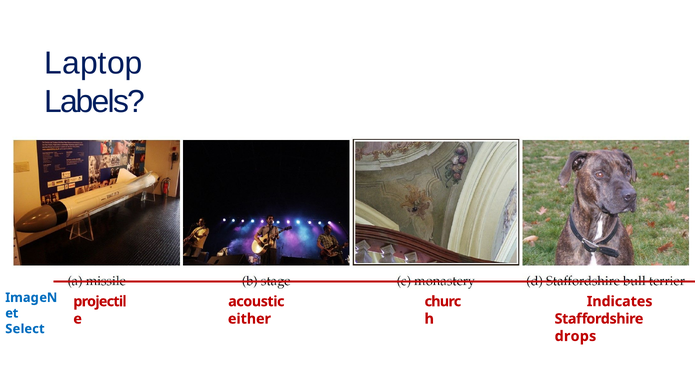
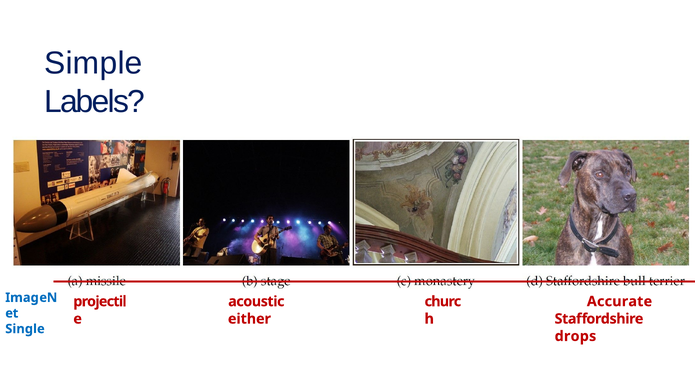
Laptop: Laptop -> Simple (93, 63)
Indicates: Indicates -> Accurate (619, 301)
Select: Select -> Single (25, 329)
